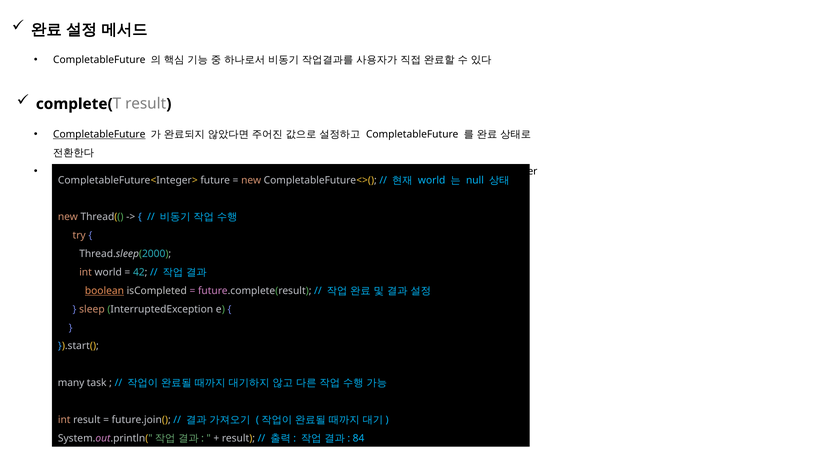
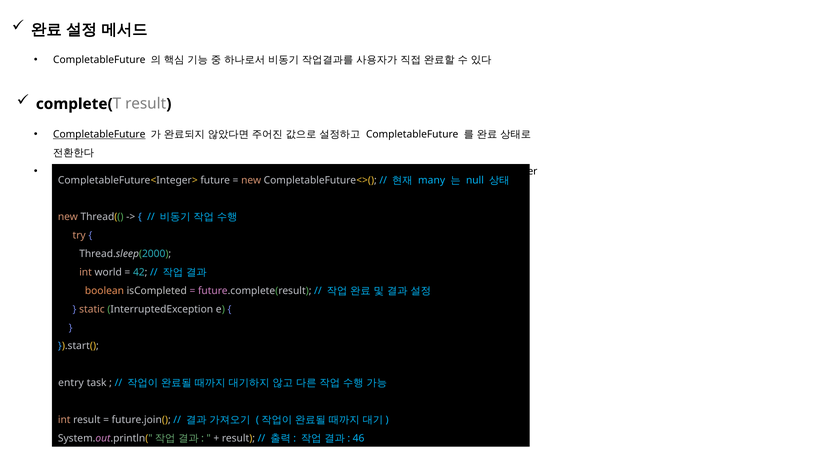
world: world -> many (432, 180)
boolean underline: present -> none (104, 291)
sleep: sleep -> static (92, 309)
many: many -> entry (71, 383)
84: 84 -> 46 (359, 438)
